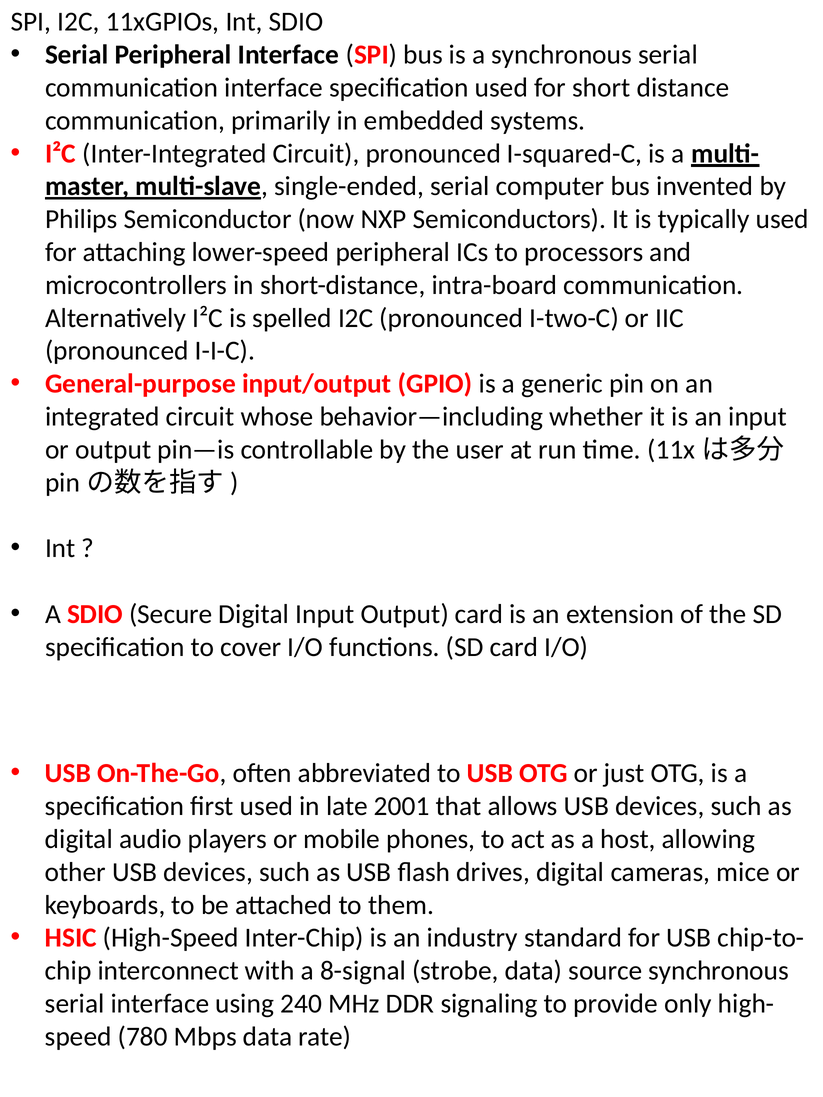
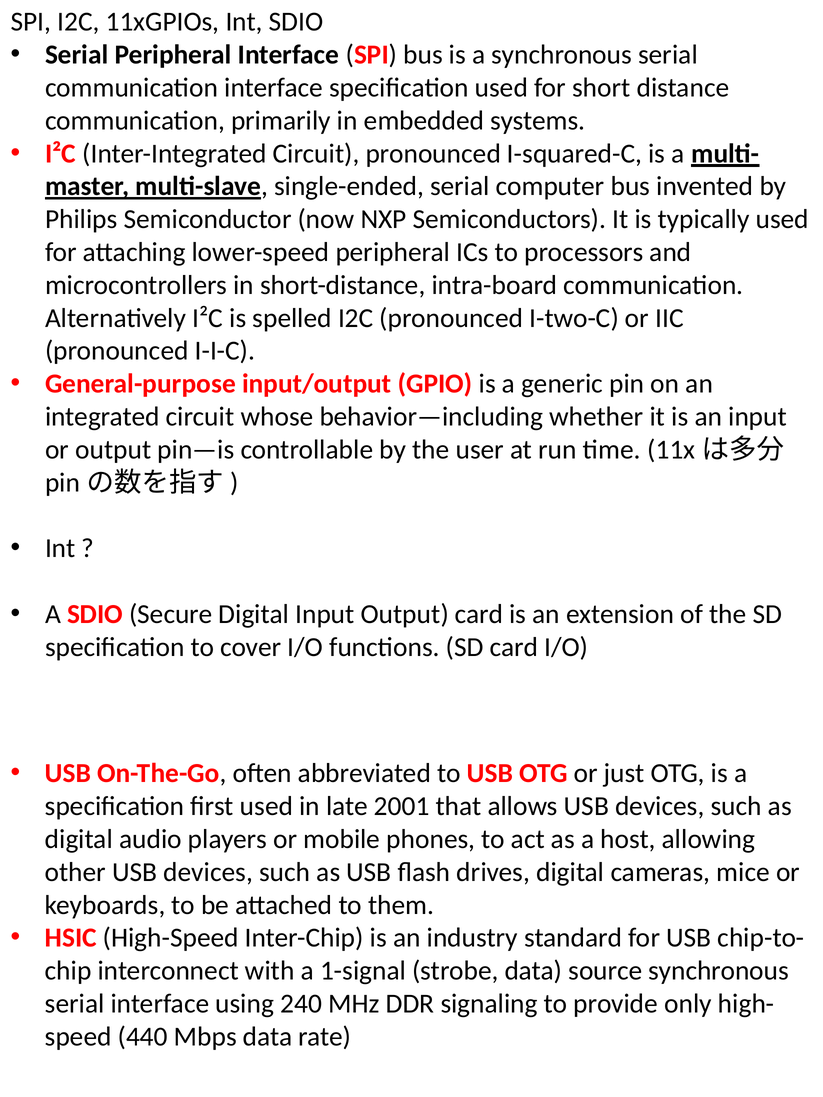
8-signal: 8-signal -> 1-signal (363, 971)
780: 780 -> 440 (143, 1037)
